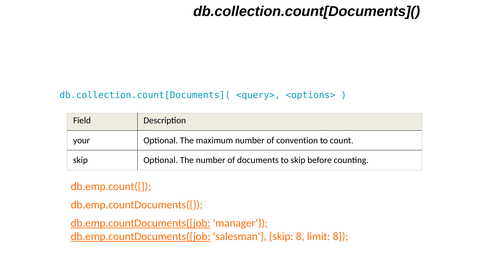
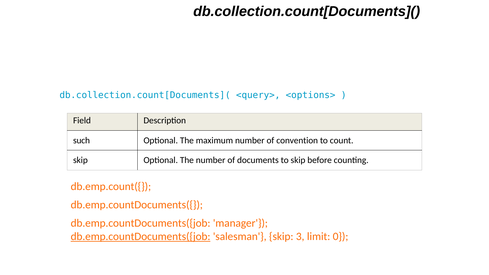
your: your -> such (82, 140)
db.emp.countDocuments({job underline: present -> none (141, 223)
skip 8: 8 -> 3 (300, 237)
limit 8: 8 -> 0 (341, 237)
